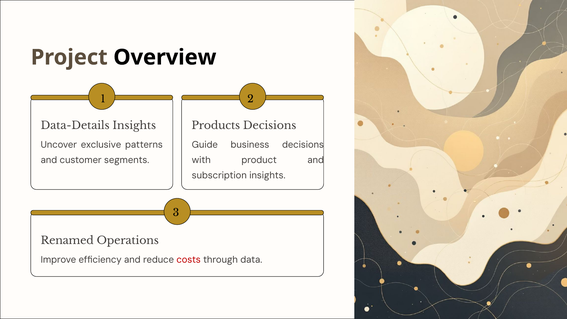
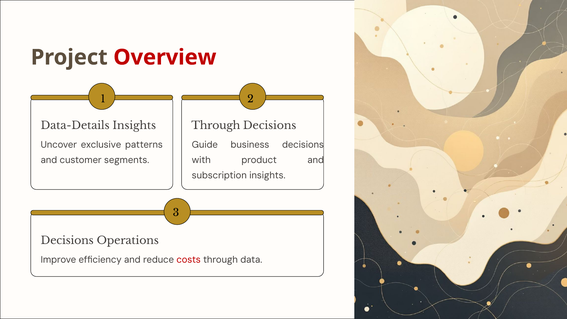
Overview colour: black -> red (165, 57)
Products: Products -> Through (216, 125)
Renamed: Renamed -> Decisions (67, 241)
